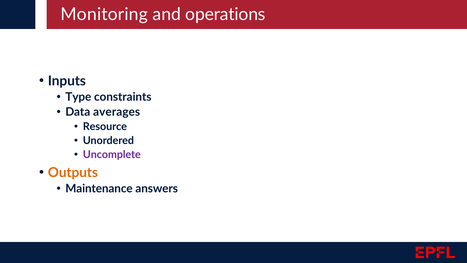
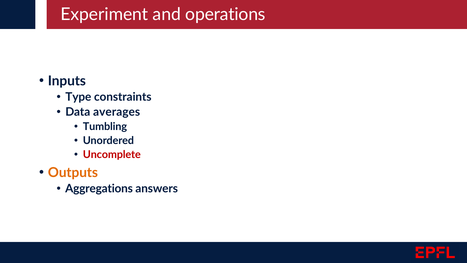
Monitoring: Monitoring -> Experiment (104, 14)
Resource: Resource -> Tumbling (105, 126)
Uncomplete colour: purple -> red (112, 154)
Maintenance: Maintenance -> Aggregations (99, 188)
